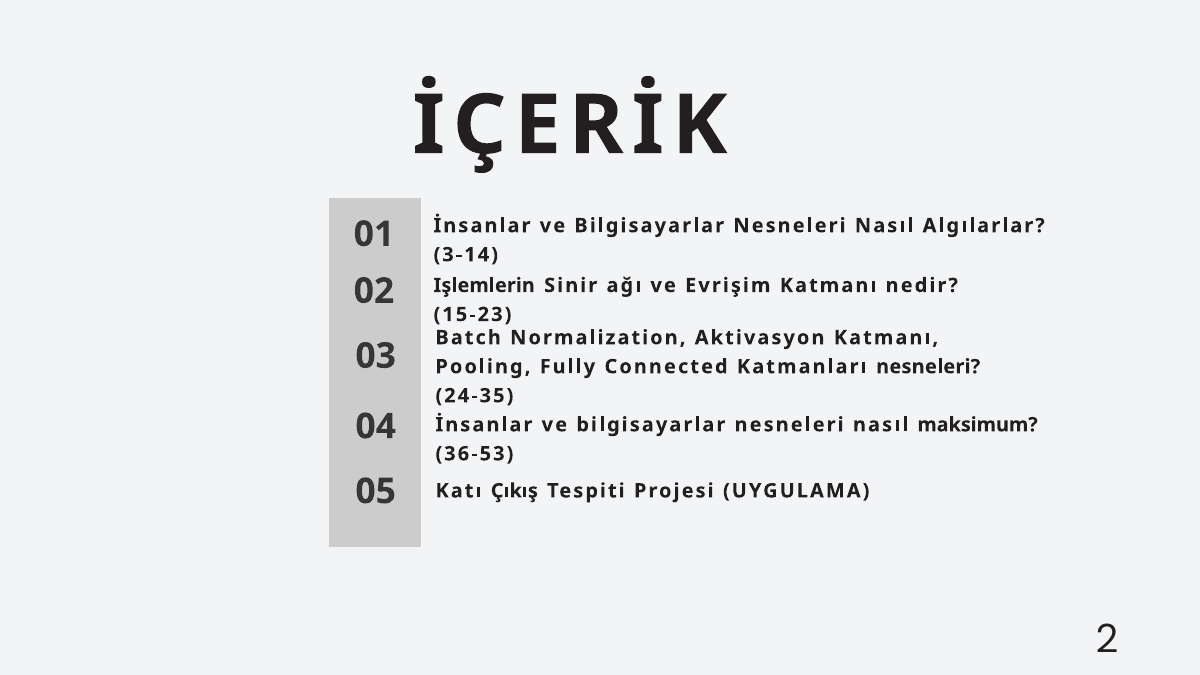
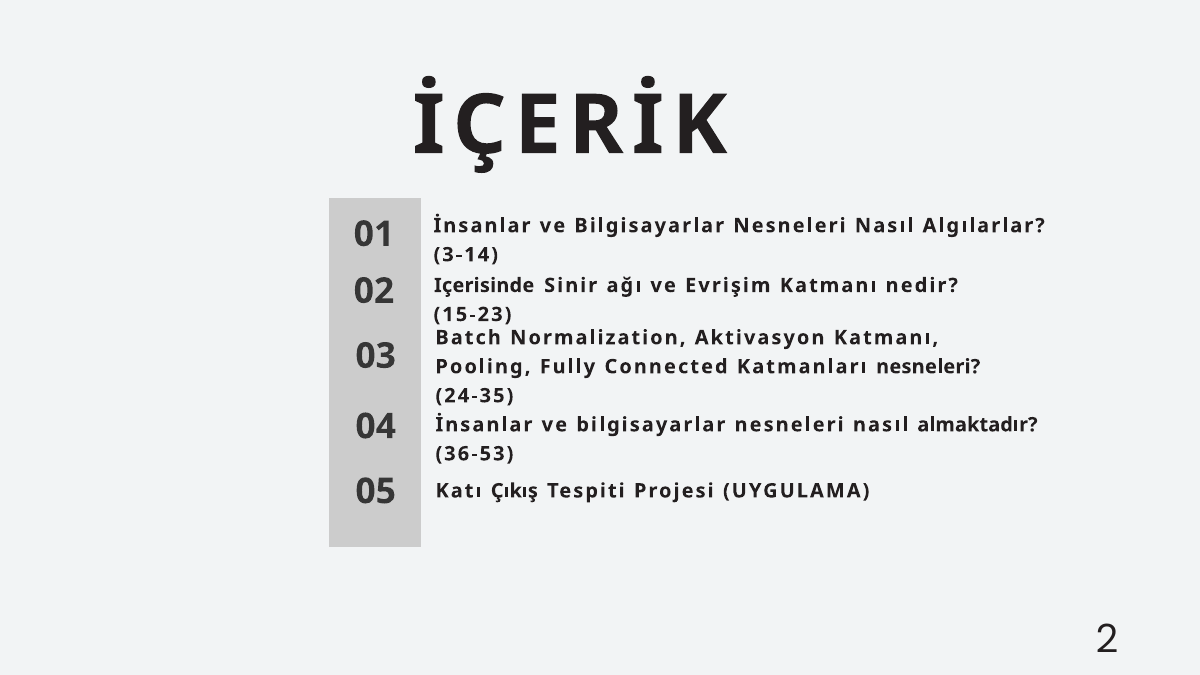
Işlemlerin: Işlemlerin -> Içerisinde (484, 285)
maksimum: maksimum -> almaktadır (977, 425)
